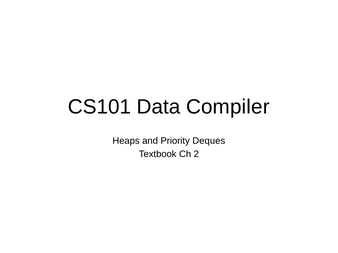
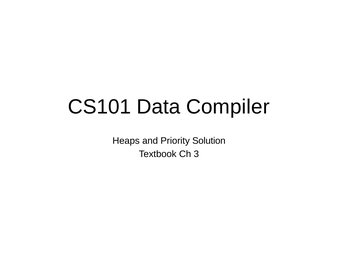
Deques: Deques -> Solution (209, 141)
2: 2 -> 3 (196, 154)
